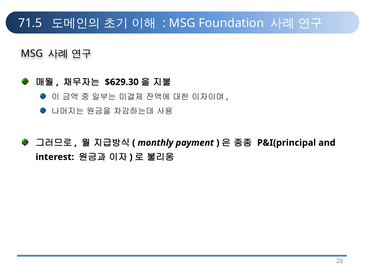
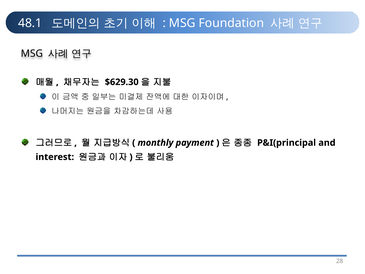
71.5: 71.5 -> 48.1 (30, 23)
